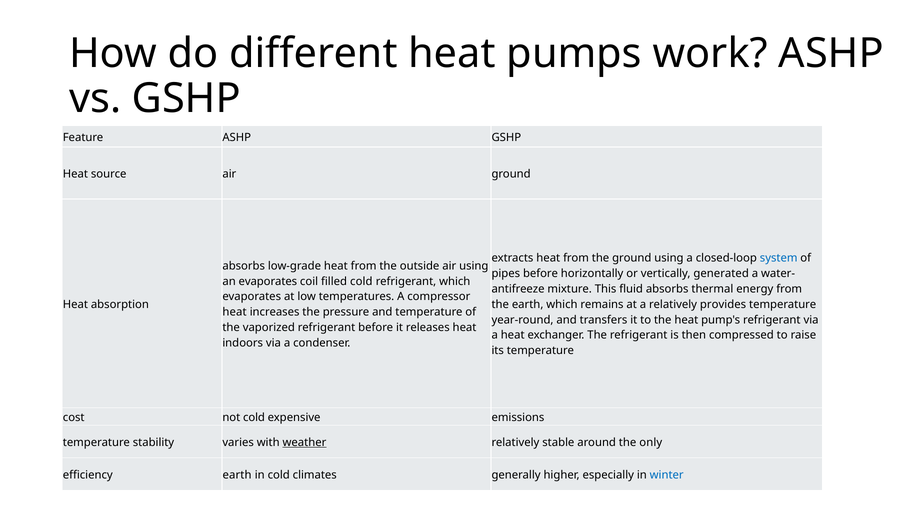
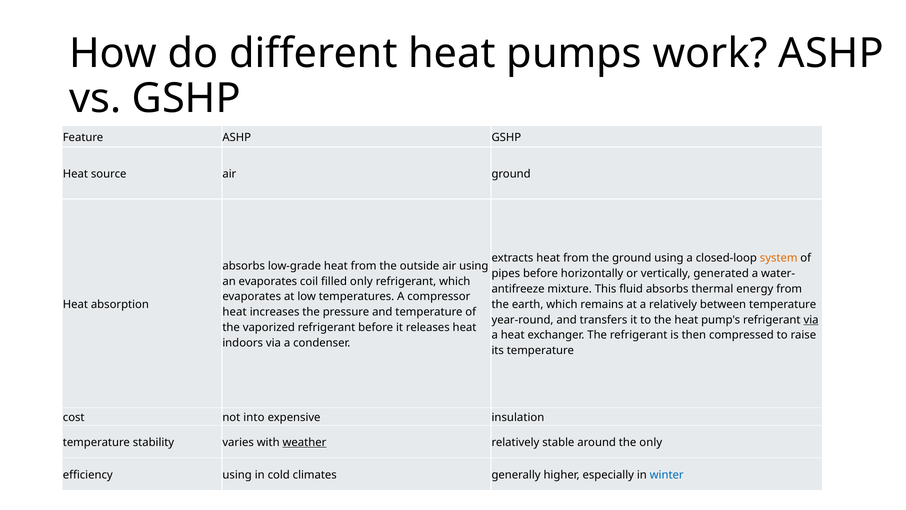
system colour: blue -> orange (779, 258)
filled cold: cold -> only (361, 281)
provides: provides -> between (723, 304)
via underline: none -> present (811, 320)
not cold: cold -> into (254, 417)
emissions: emissions -> insulation (518, 417)
efficiency earth: earth -> using (237, 475)
